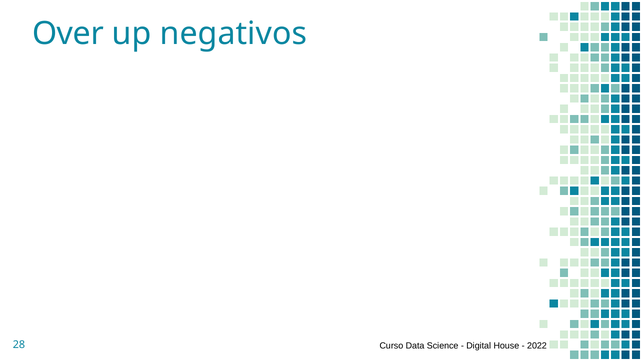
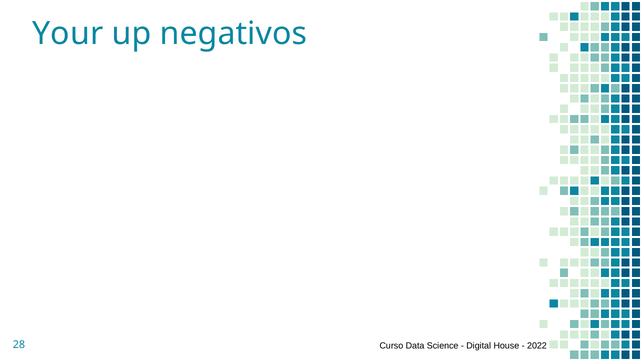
Over: Over -> Your (68, 33)
